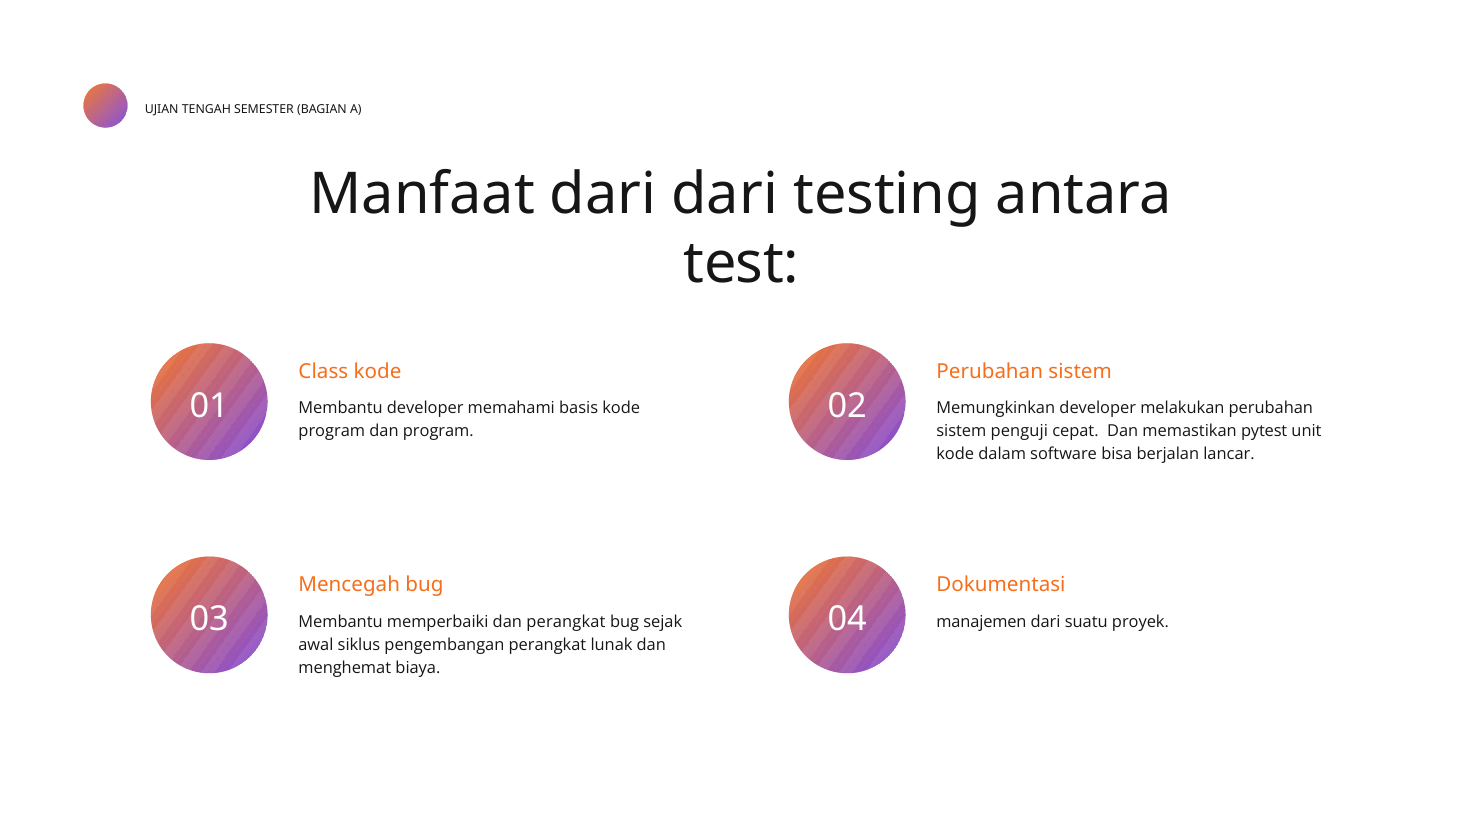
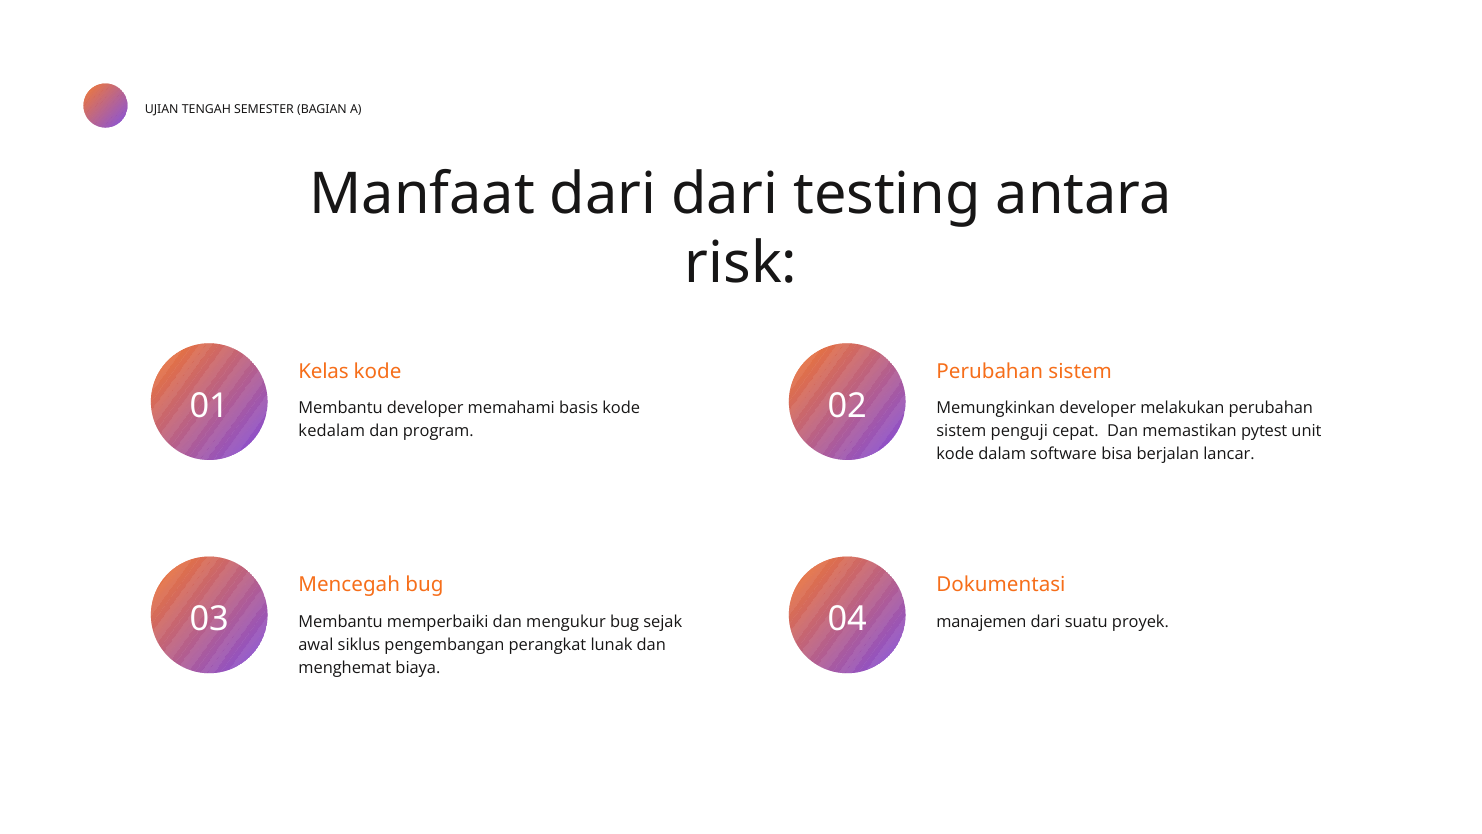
test: test -> risk (741, 263)
Class: Class -> Kelas (324, 371)
program: program -> kedalam (332, 431)
dan perangkat: perangkat -> mengukur (566, 621)
